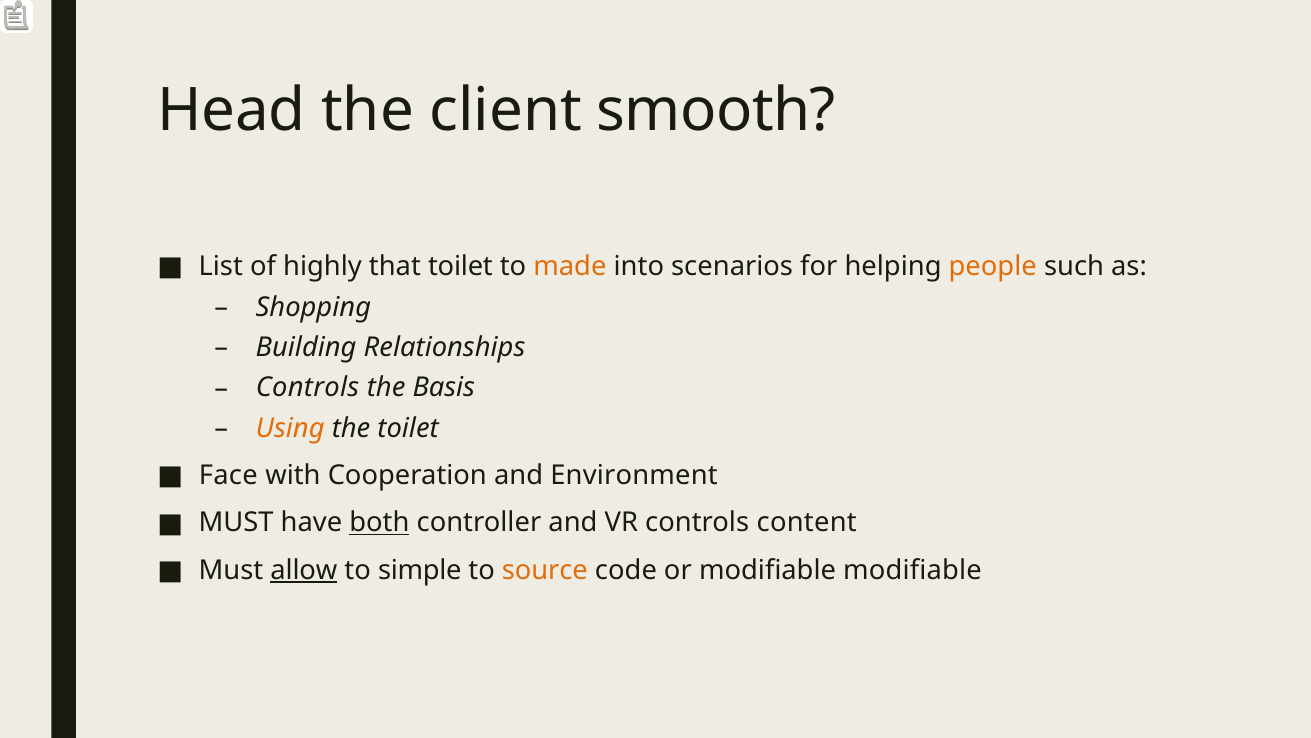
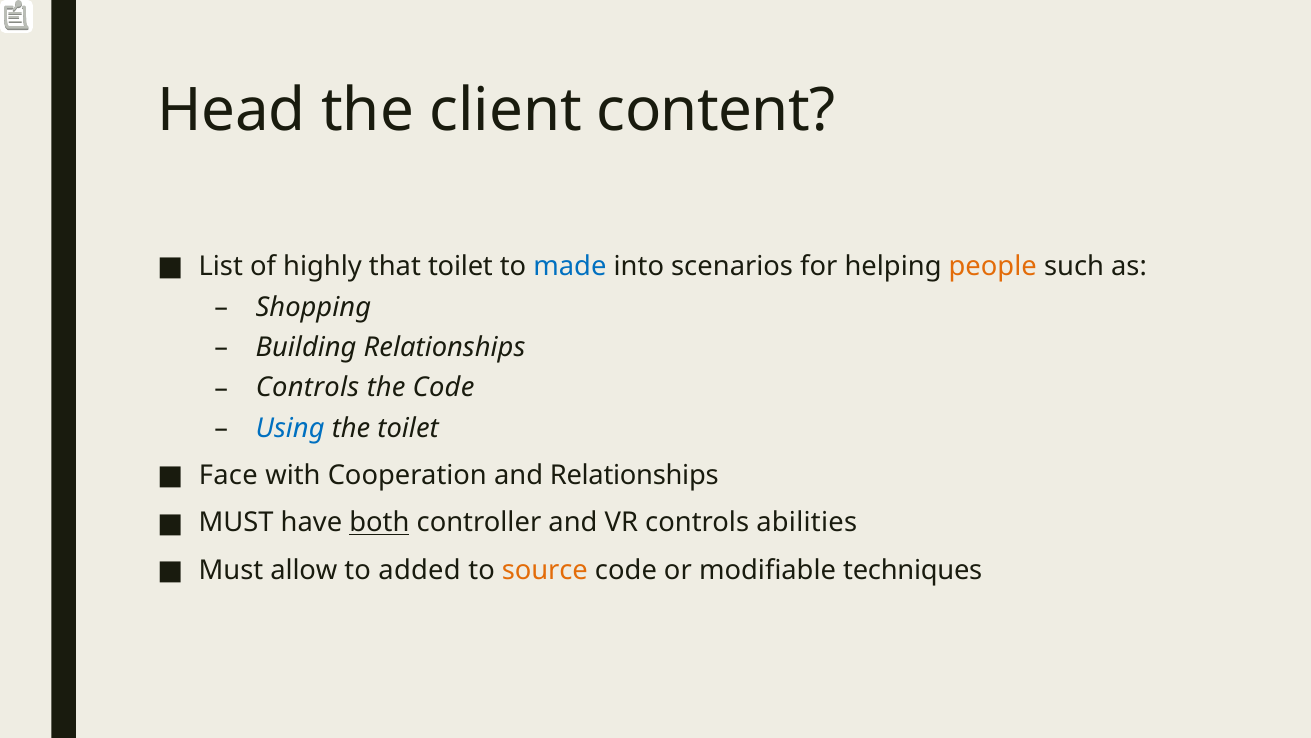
smooth: smooth -> content (716, 110)
made colour: orange -> blue (570, 266)
the Basis: Basis -> Code (444, 387)
Using colour: orange -> blue (290, 428)
and Environment: Environment -> Relationships (634, 475)
content: content -> abilities (807, 522)
allow underline: present -> none (304, 570)
simple: simple -> added (420, 570)
modifiable modifiable: modifiable -> techniques (913, 570)
